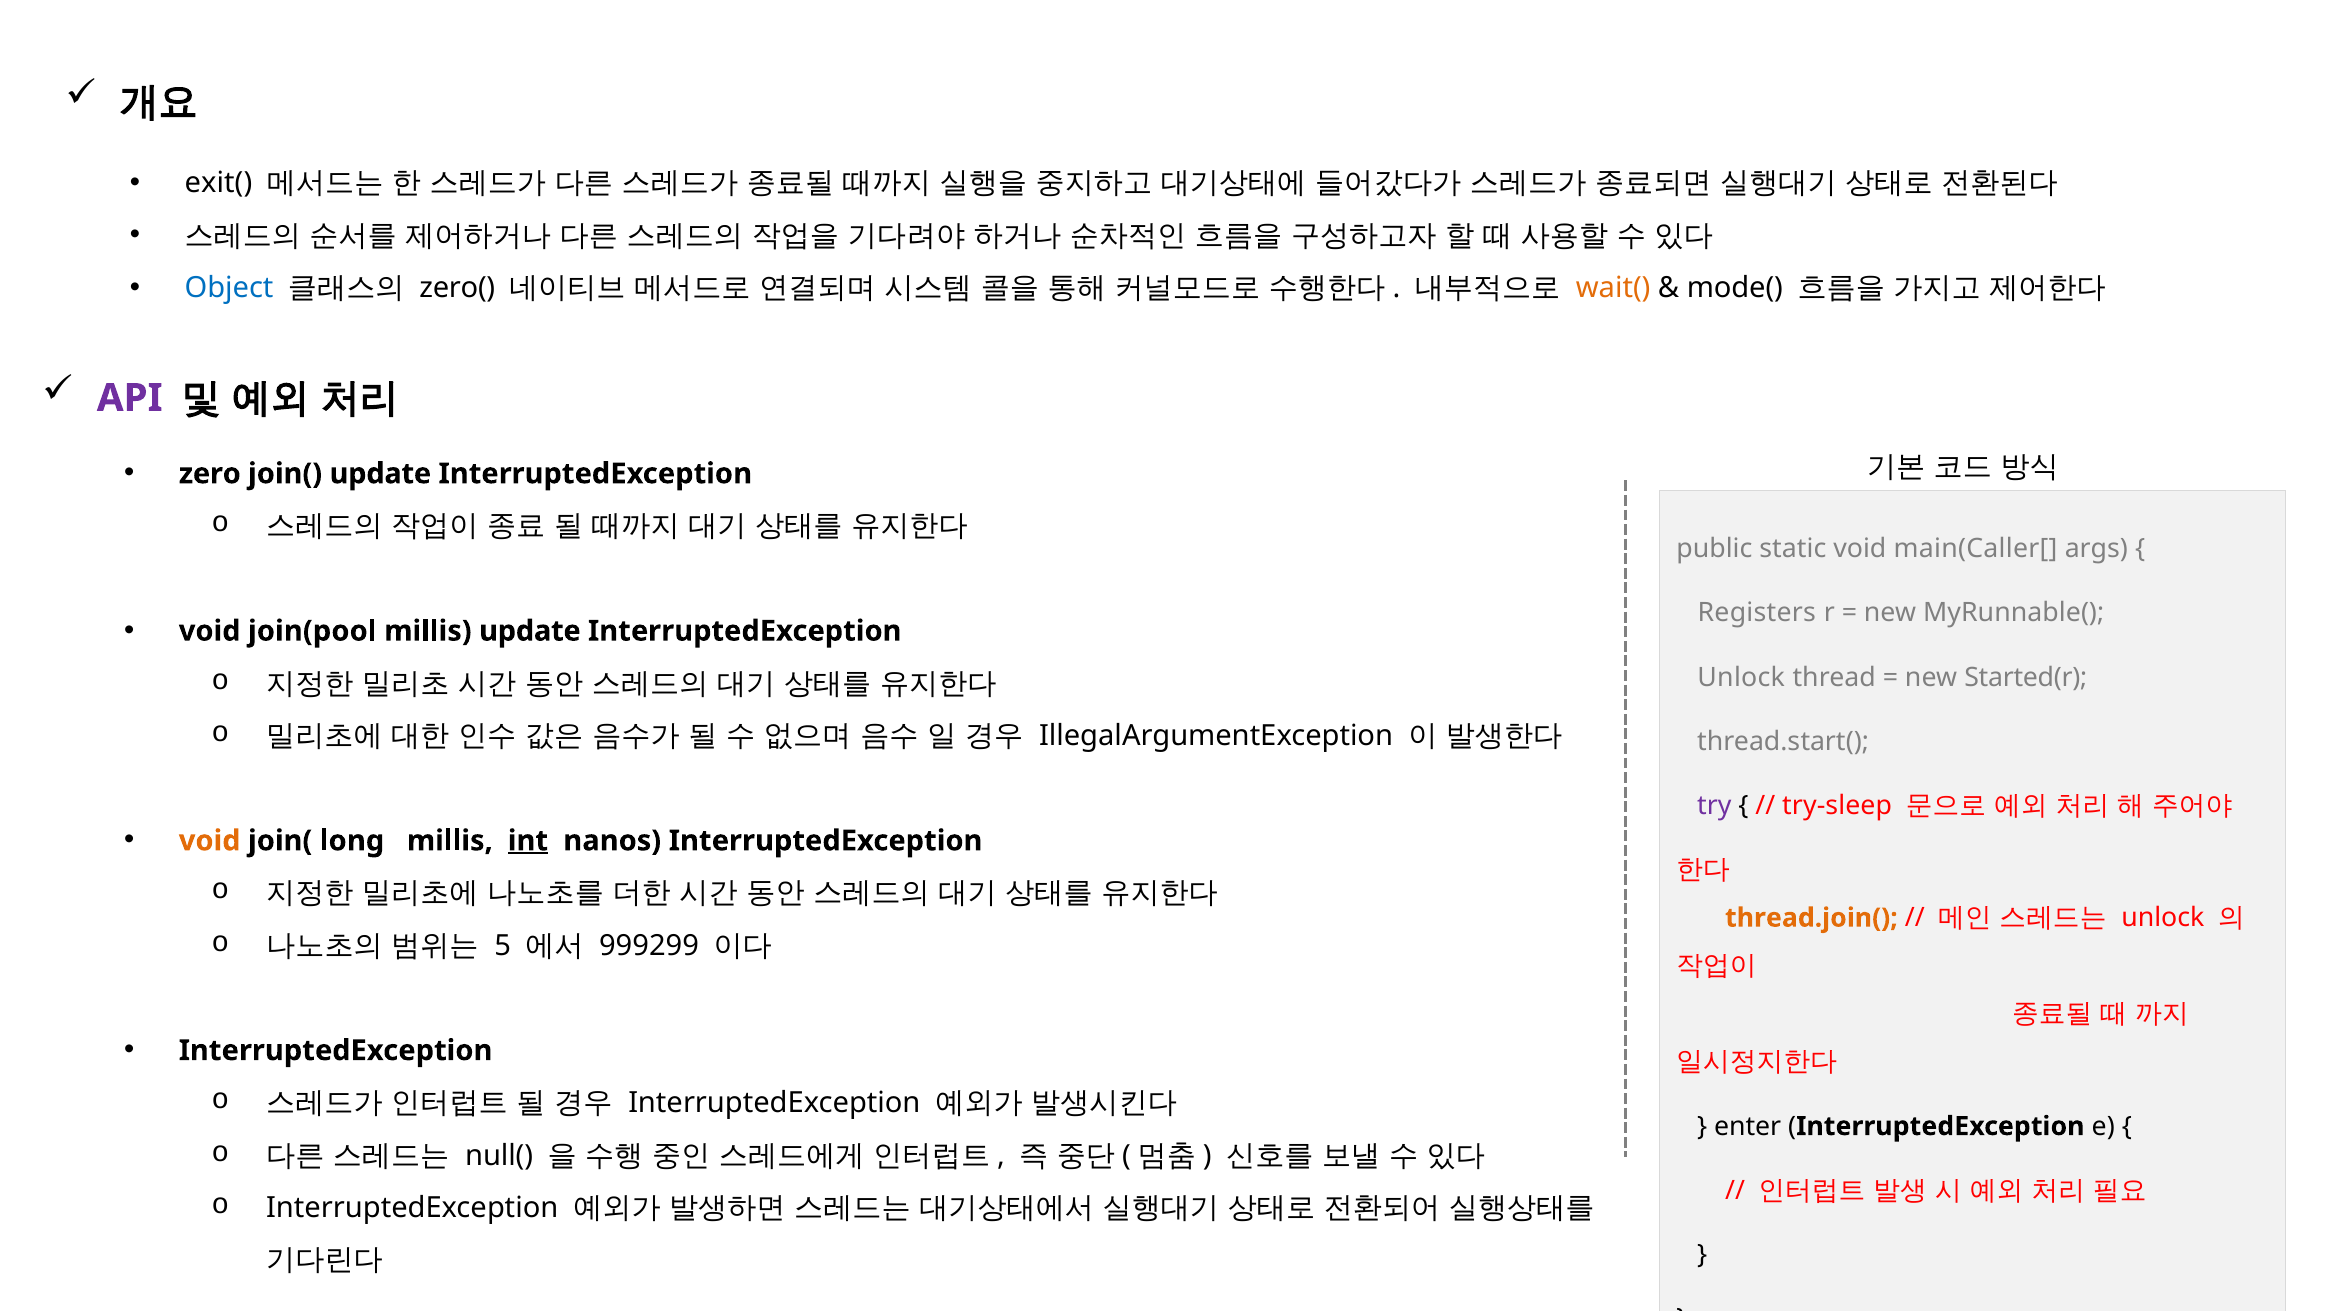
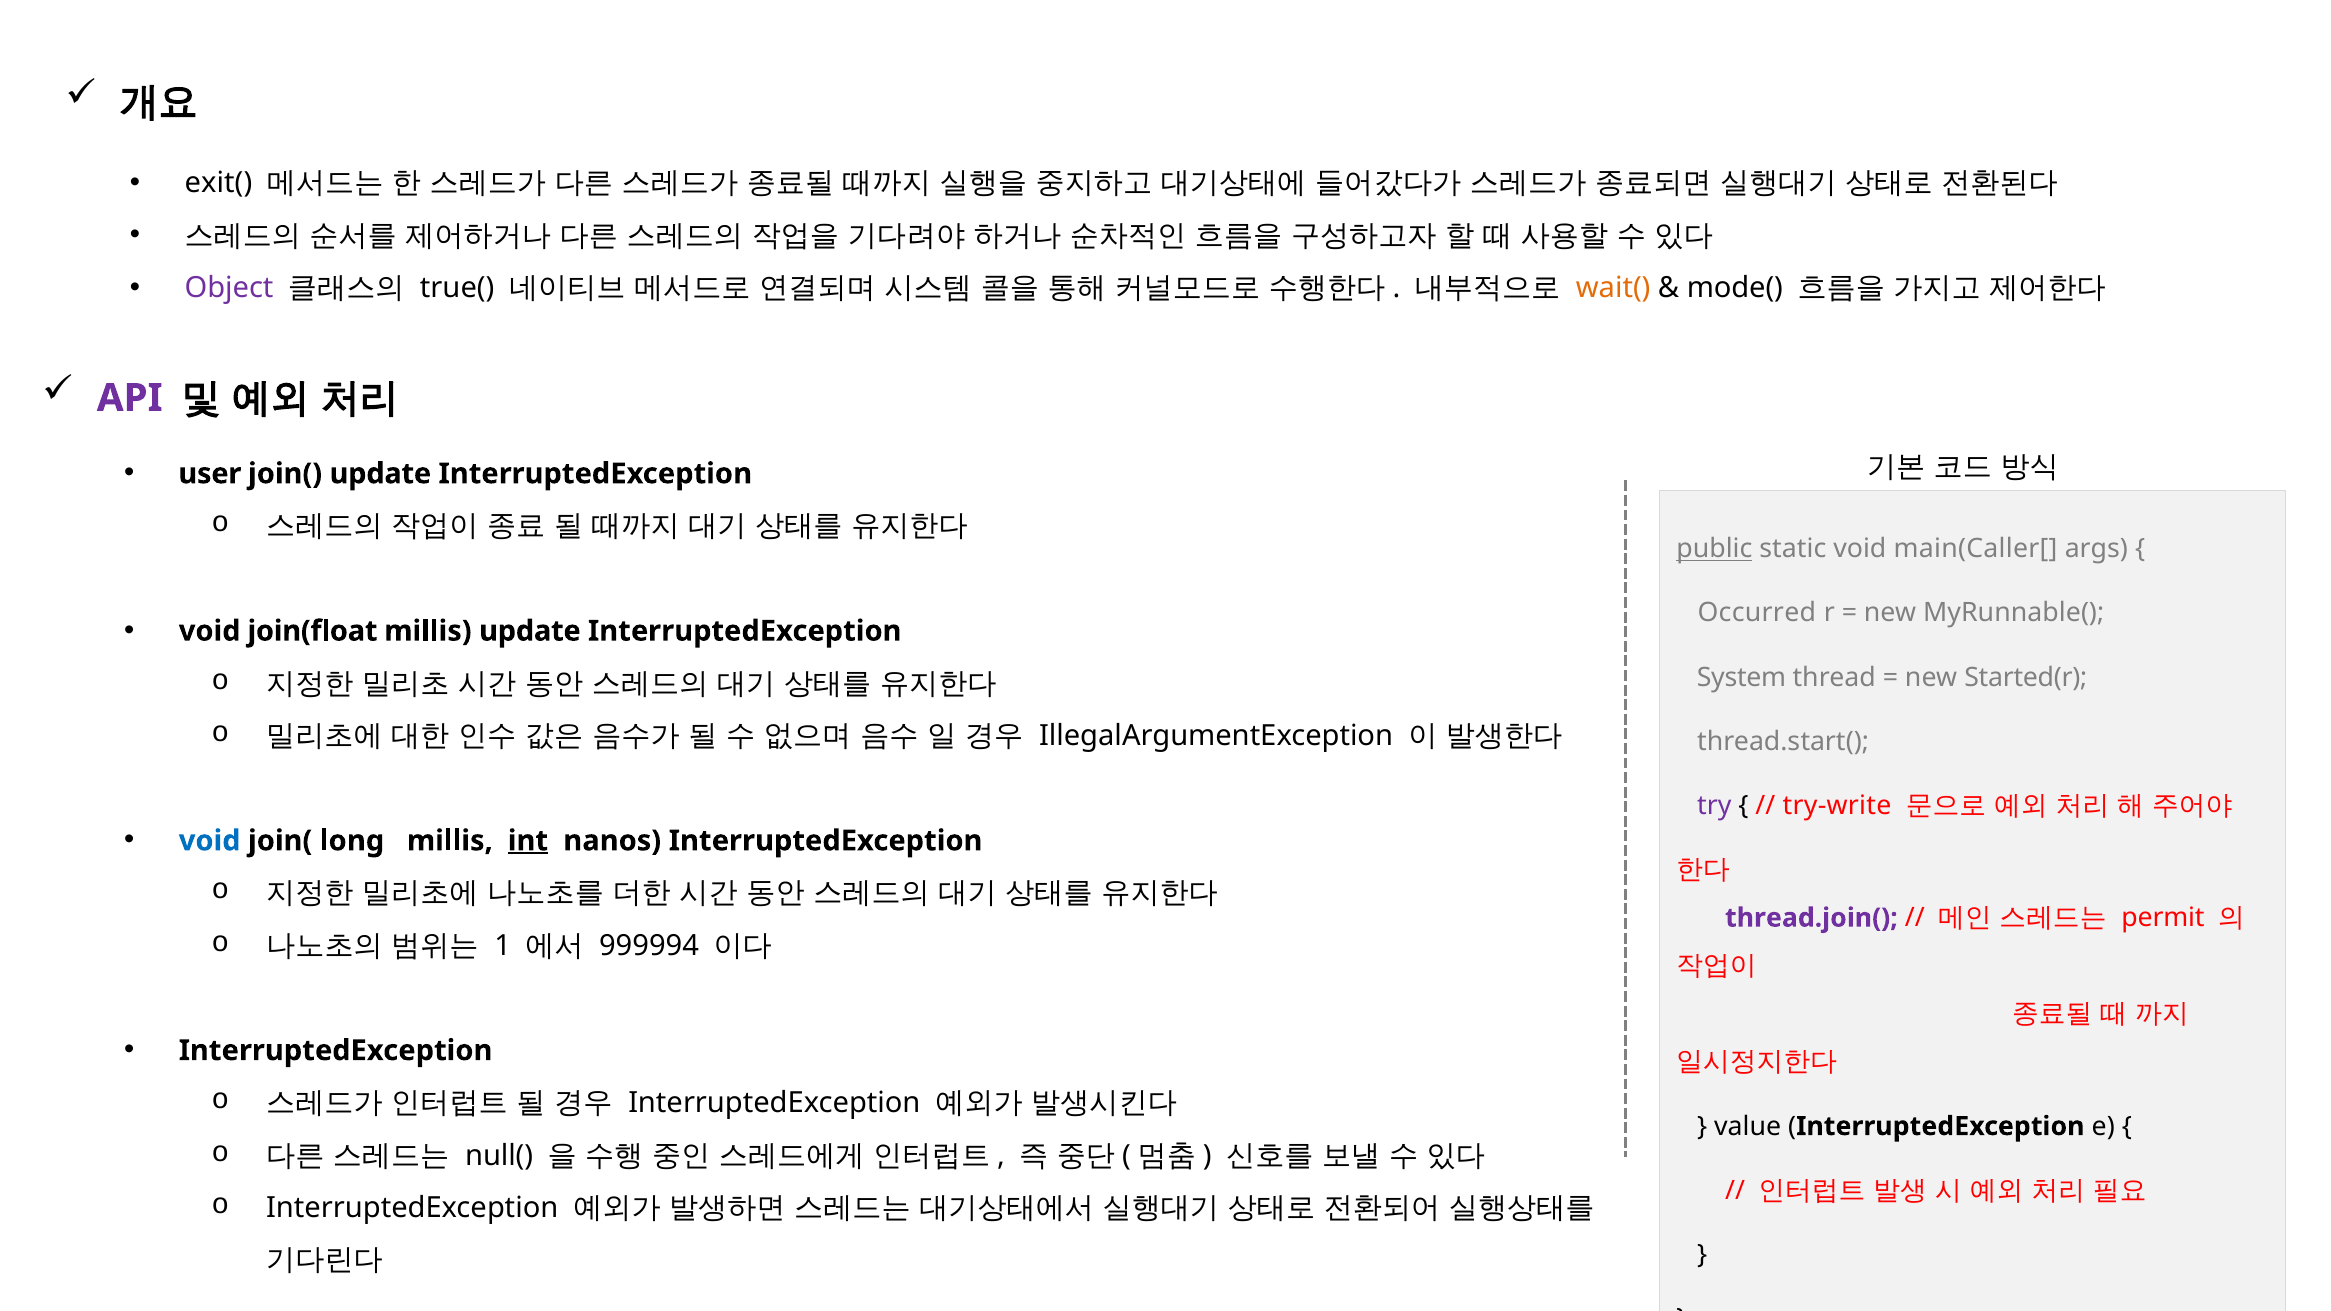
Object colour: blue -> purple (229, 288)
zero(: zero( -> true( (457, 288)
zero: zero -> user (210, 474)
public underline: none -> present (1714, 549)
Registers: Registers -> Occurred (1757, 613)
join(pool: join(pool -> join(float (312, 631)
Unlock: Unlock -> System (1741, 677)
try-sleep: try-sleep -> try-write (1837, 806)
void colour: orange -> blue (210, 841)
thread.join( colour: orange -> purple (1811, 918)
unlock: unlock -> permit (2163, 918)
5: 5 -> 1 (503, 946)
999299: 999299 -> 999994 (649, 946)
enter: enter -> value (1748, 1126)
